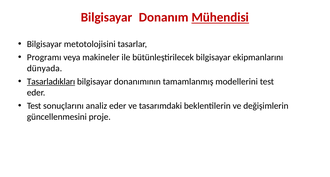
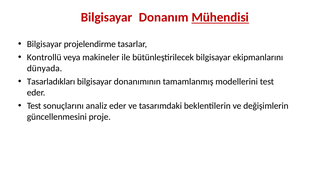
metotolojisini: metotolojisini -> projelendirme (90, 44)
Programı: Programı -> Kontrollü (44, 57)
Tasarladıkları underline: present -> none (51, 81)
